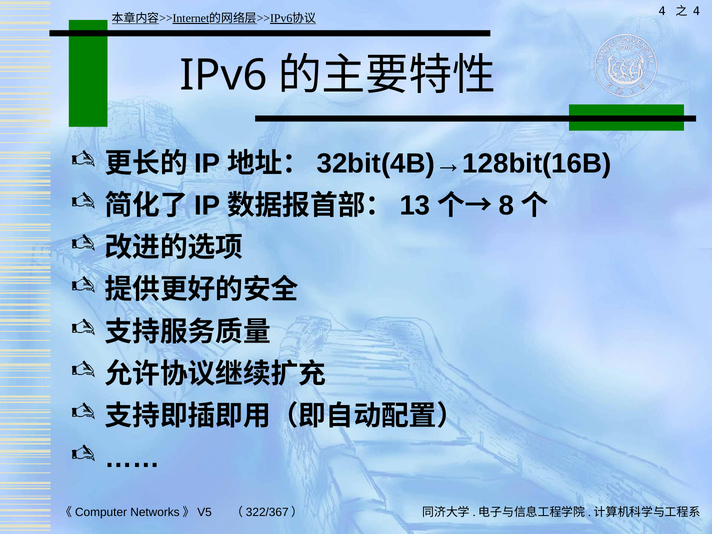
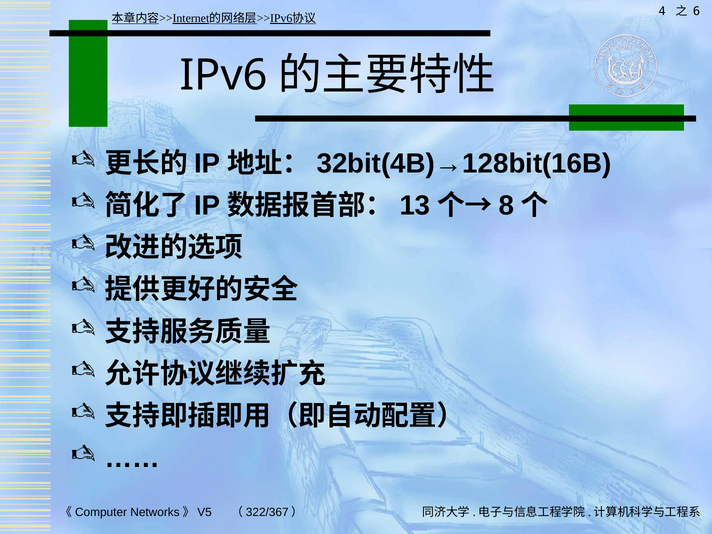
4: 4 -> 6 (697, 12)
